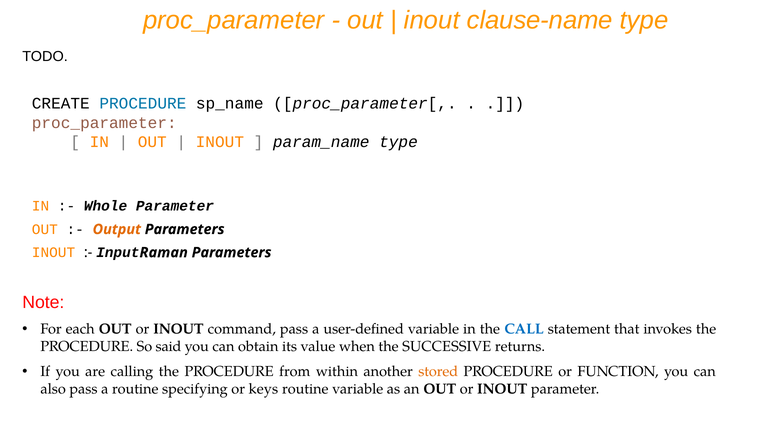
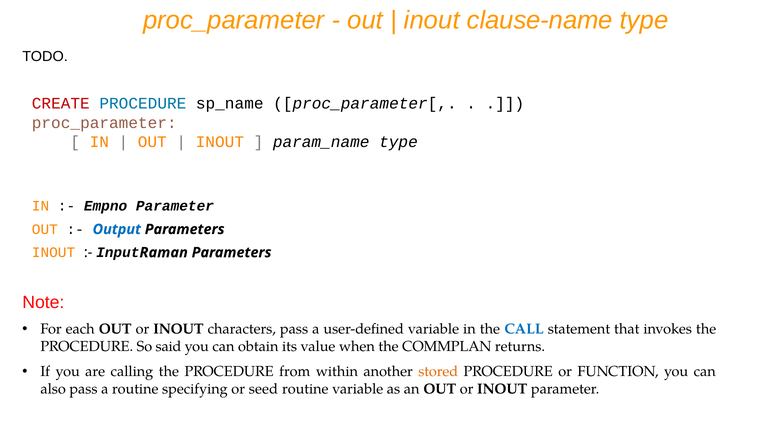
CREATE colour: black -> red (61, 103)
Whole: Whole -> Empno (106, 206)
Output colour: orange -> blue (117, 229)
command: command -> characters (242, 329)
SUCCESSIVE: SUCCESSIVE -> COMMPLAN (447, 346)
keys: keys -> seed (263, 389)
